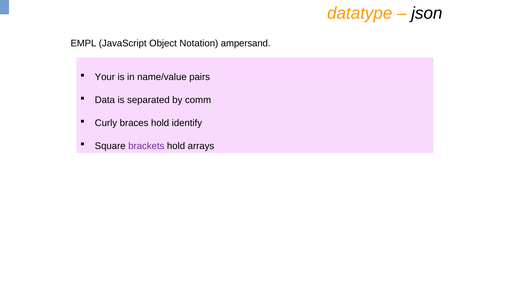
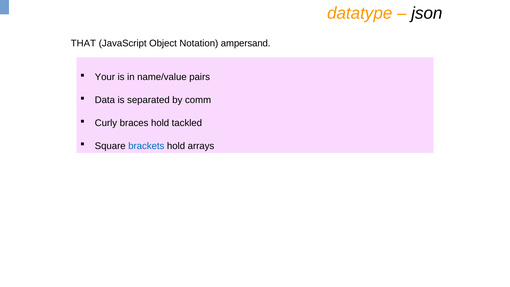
EMPL: EMPL -> THAT (83, 43)
identify: identify -> tackled (187, 123)
brackets colour: purple -> blue (146, 146)
